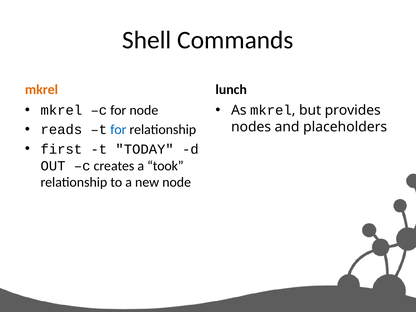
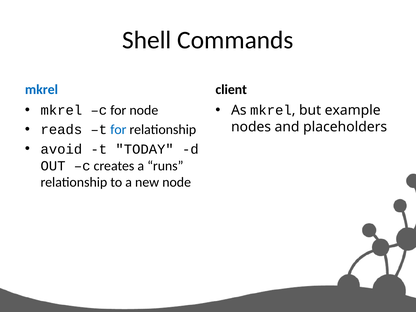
mkrel colour: orange -> blue (42, 89)
lunch: lunch -> client (231, 89)
provides: provides -> example (353, 110)
first: first -> avoid (61, 149)
took: took -> runs (165, 166)
